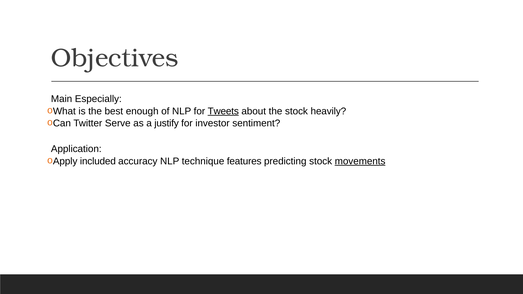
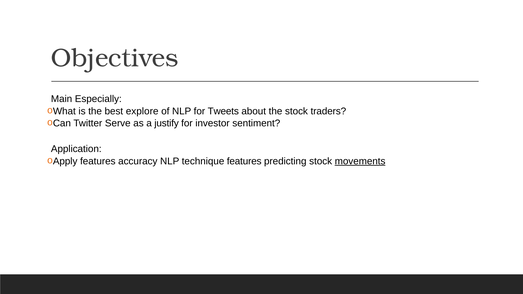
enough: enough -> explore (142, 111)
Tweets underline: present -> none (223, 111)
heavily: heavily -> traders (328, 111)
included: included -> features (98, 161)
